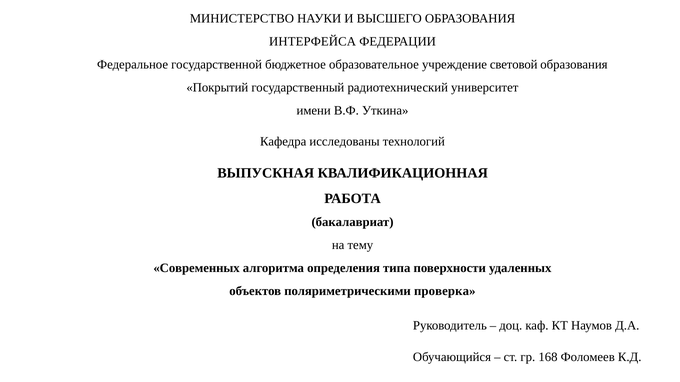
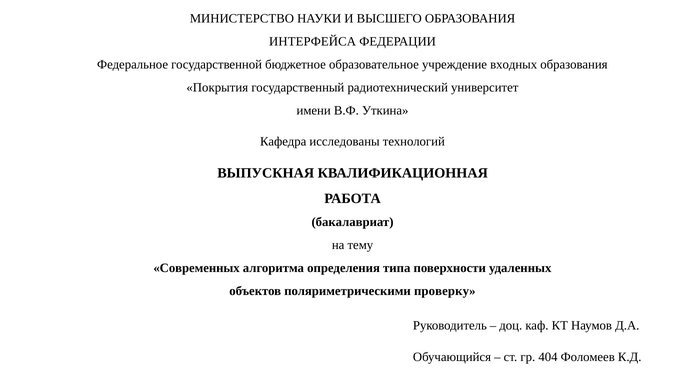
световой: световой -> входных (514, 65)
Покрытий: Покрытий -> Покрытия (217, 88)
проверка: проверка -> проверку (445, 291)
168: 168 -> 404 (548, 357)
